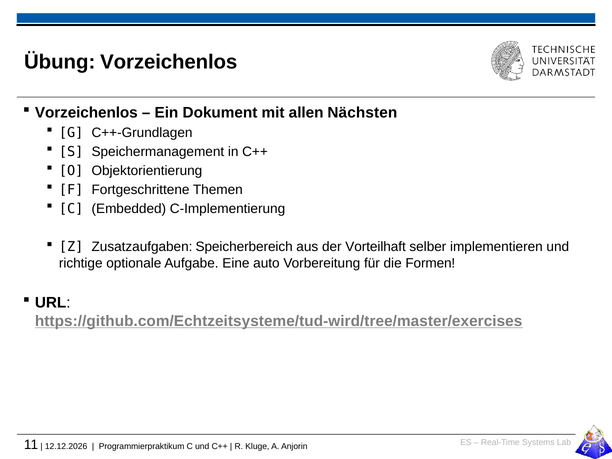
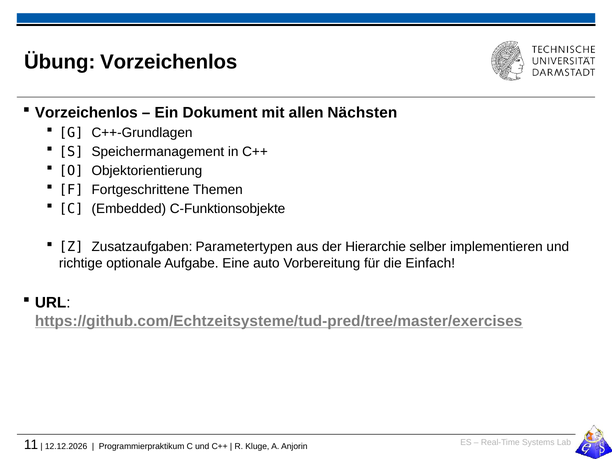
C-Implementierung: C-Implementierung -> C-Funktionsobjekte (228, 209)
Speicherbereich: Speicherbereich -> Parametertypen (244, 247)
Vorteilhaft: Vorteilhaft -> Hierarchie (376, 247)
Formen: Formen -> Einfach (430, 263)
https://github.com/Echtzeitsysteme/tud-wird/tree/master/exercises: https://github.com/Echtzeitsysteme/tud-wird/tree/master/exercises -> https://github.com/Echtzeitsysteme/tud-pred/tree/master/exercises (279, 321)
